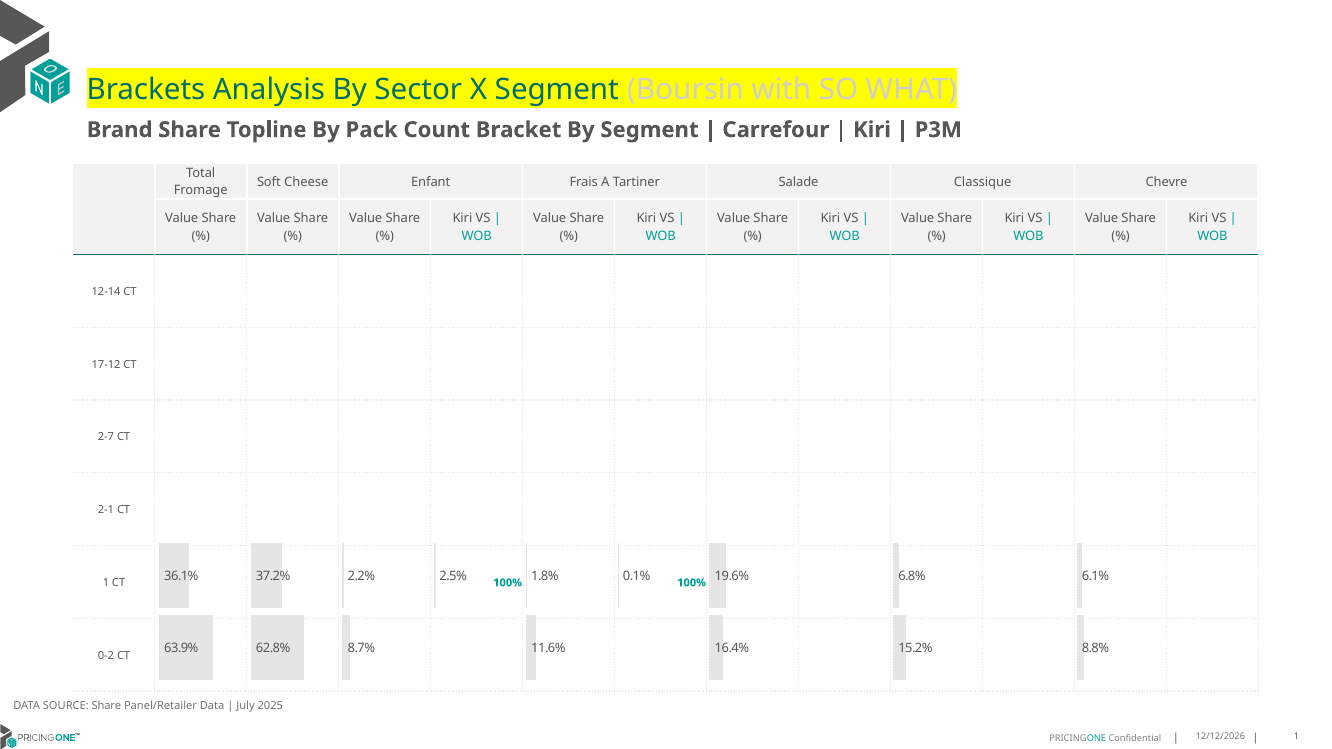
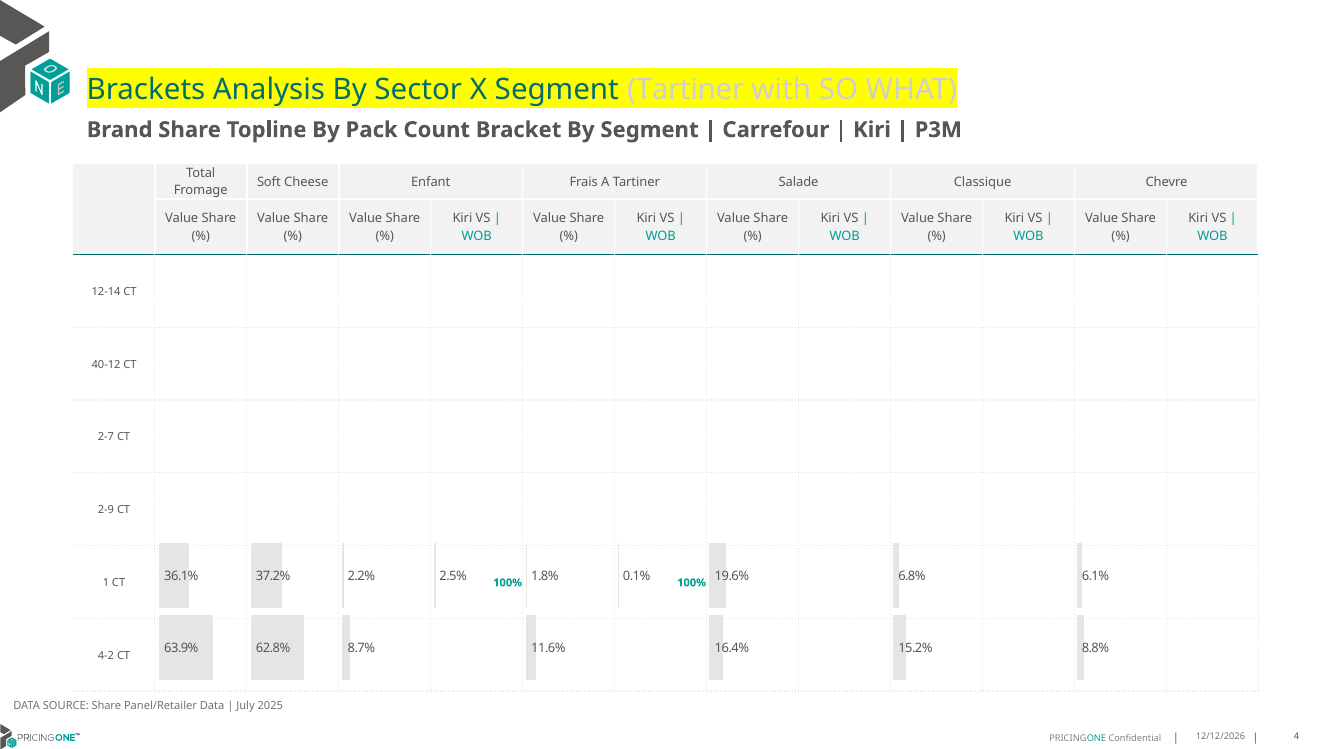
Segment Boursin: Boursin -> Tartiner (686, 90)
17-12: 17-12 -> 40-12 (106, 365)
2-1: 2-1 -> 2-9 (106, 510)
0-2: 0-2 -> 4-2 (106, 656)
1: 1 -> 4 (1297, 737)
